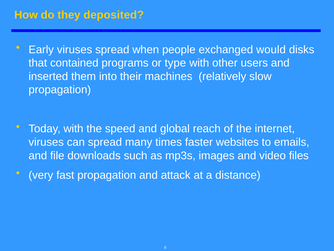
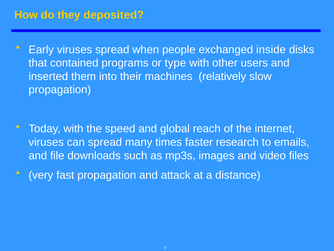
would: would -> inside (271, 50)
websites: websites -> research (237, 142)
